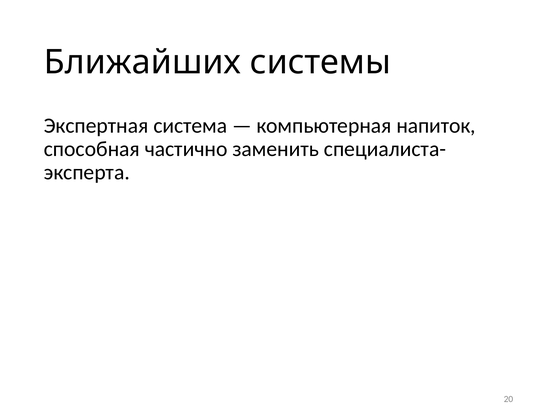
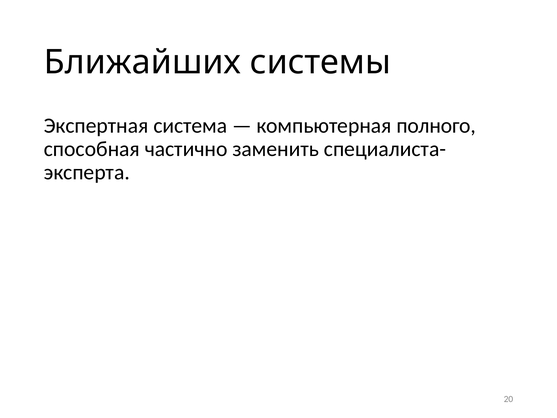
напиток: напиток -> полного (436, 126)
